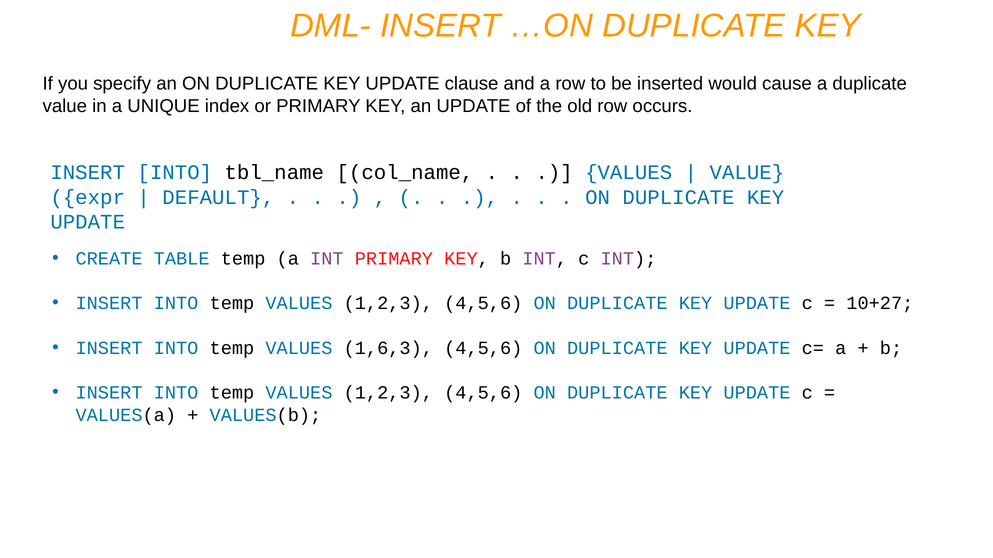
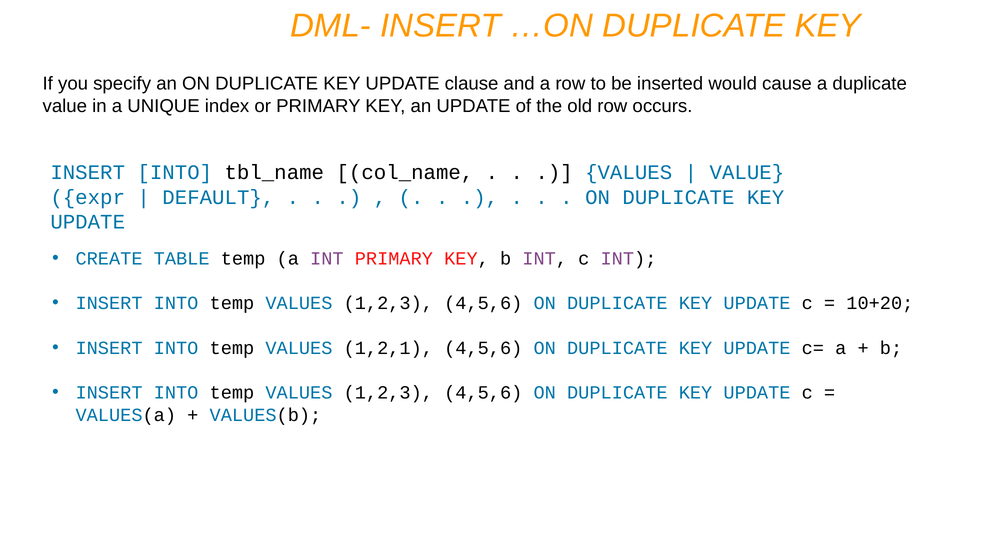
10+27: 10+27 -> 10+20 (880, 304)
1,6,3: 1,6,3 -> 1,2,1 (388, 348)
